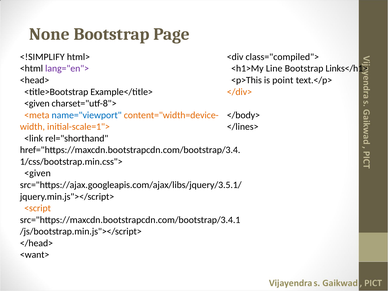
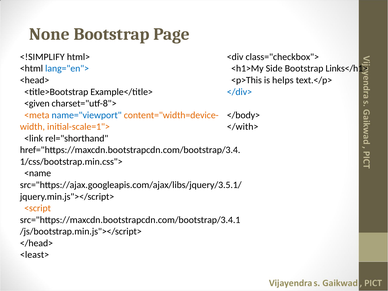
class="compiled">: class="compiled"> -> class="checkbox"> (282, 57)
lang="en"> colour: purple -> blue (67, 69)
Line: Line -> Side (274, 69)
point: point -> helps (283, 80)
</div> colour: orange -> blue (239, 92)
</lines>: </lines> -> </with> (243, 127)
<given: <given -> <name (38, 173)
<want>: <want> -> <least> (35, 255)
